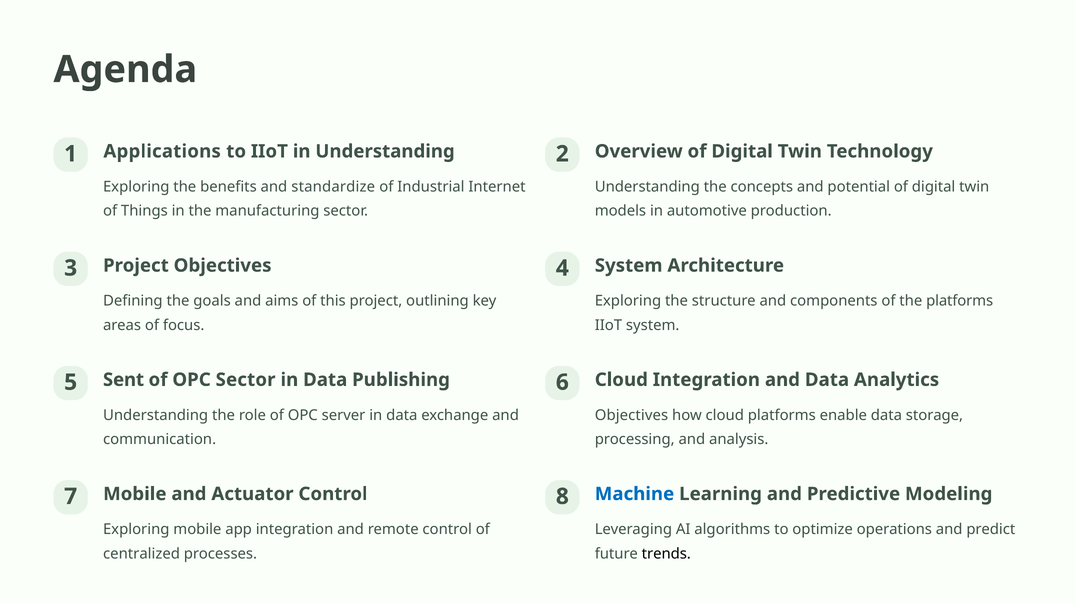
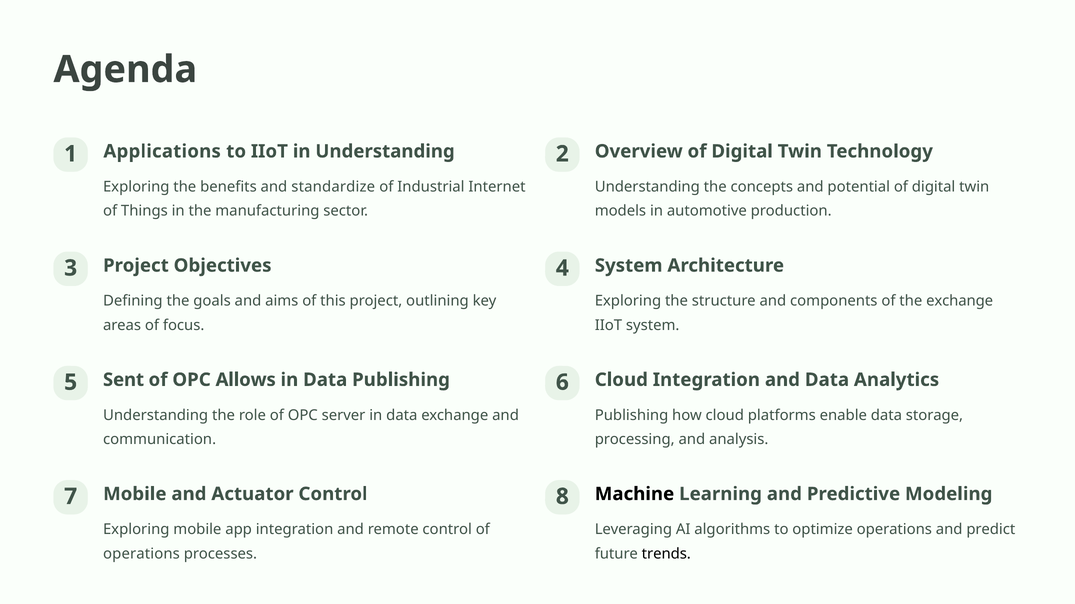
the platforms: platforms -> exchange (960, 301)
OPC Sector: Sector -> Allows (246, 380)
Objectives: Objectives -> Publishing (632, 416)
Machine colour: blue -> black (634, 495)
centralized: centralized -> operations (141, 554)
